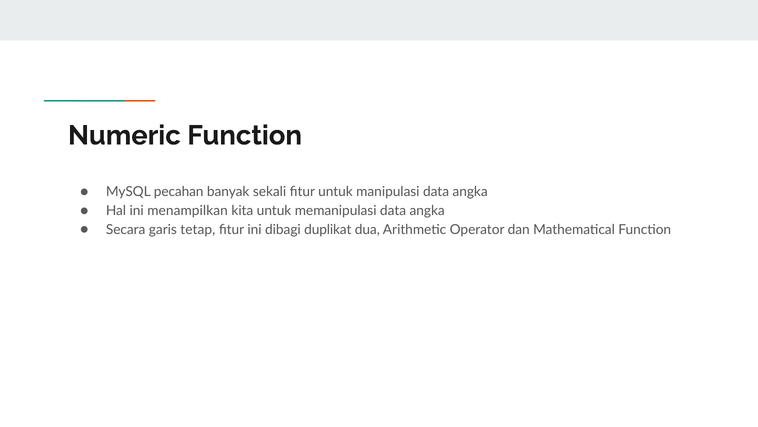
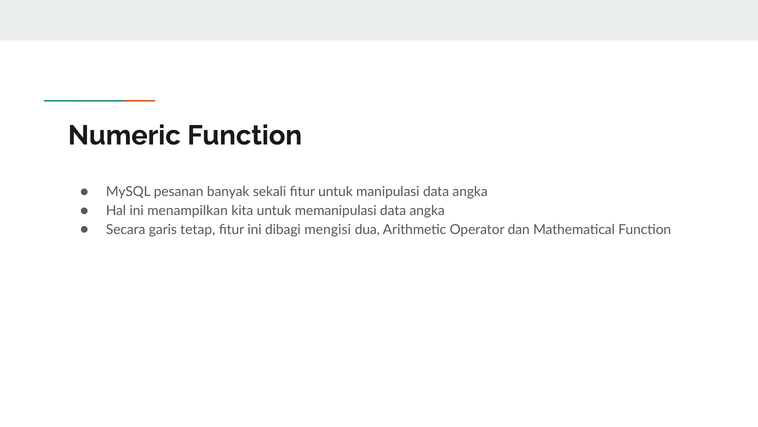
pecahan: pecahan -> pesanan (179, 192)
duplikat: duplikat -> mengisi (328, 229)
